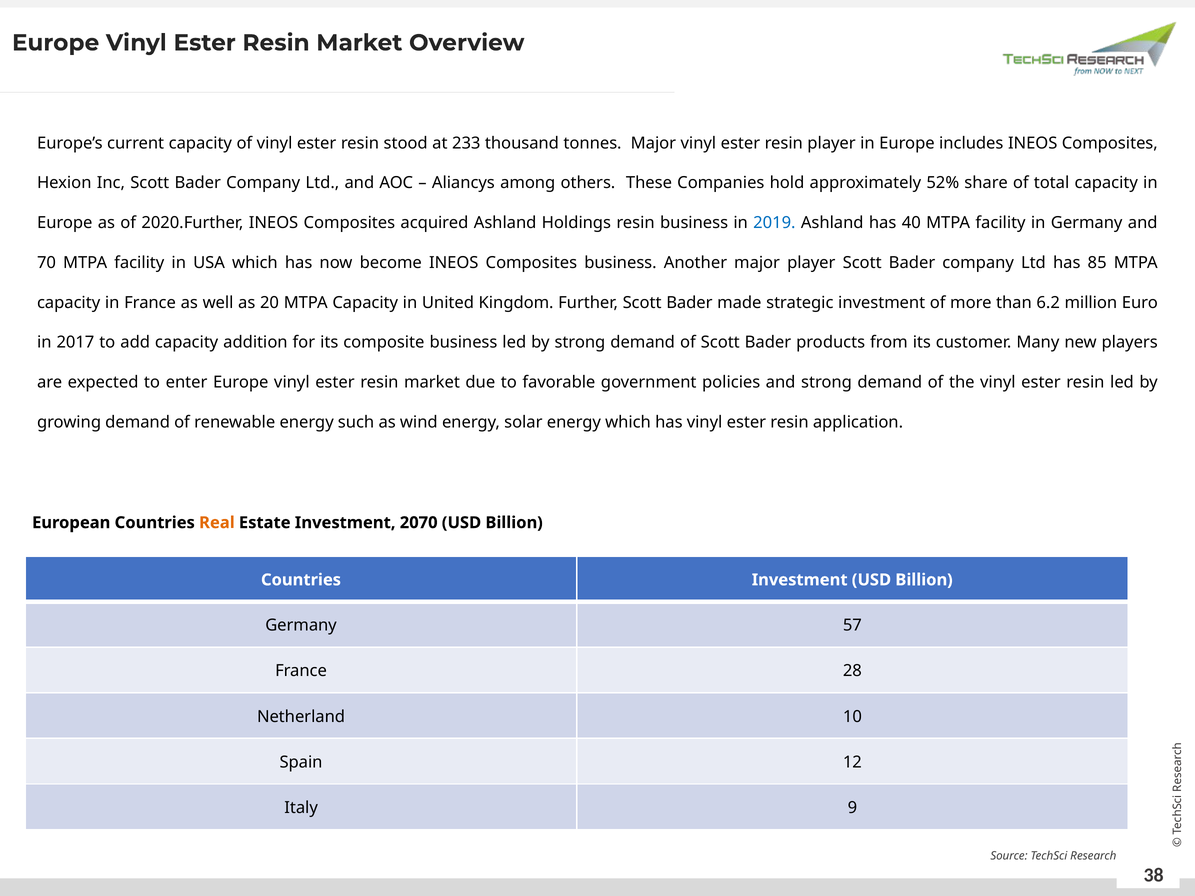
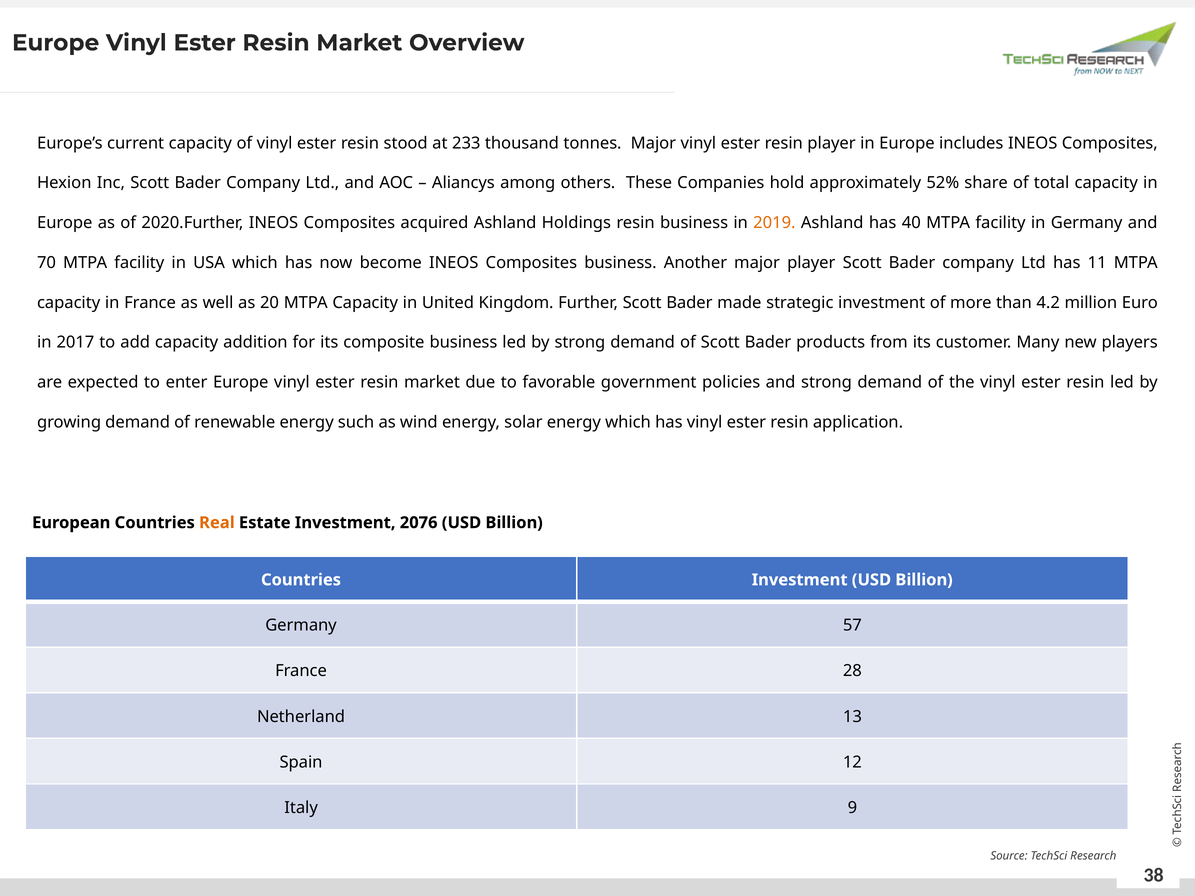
2019 colour: blue -> orange (774, 223)
85: 85 -> 11 (1097, 263)
6.2: 6.2 -> 4.2 (1048, 303)
2070: 2070 -> 2076 (419, 523)
10: 10 -> 13 (852, 717)
